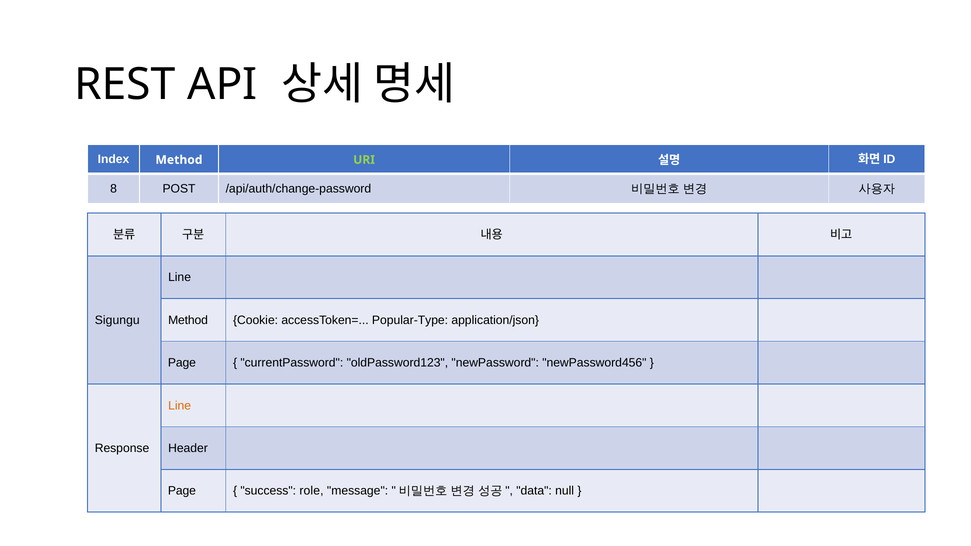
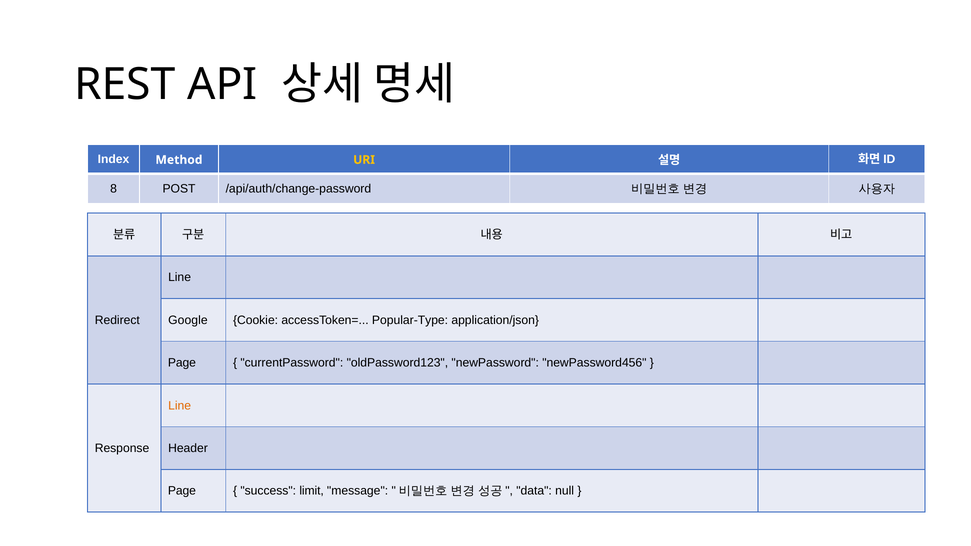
URI colour: light green -> yellow (364, 160)
Sigungu: Sigungu -> Redirect (117, 320)
Method: Method -> Google (188, 320)
role: role -> limit (312, 491)
